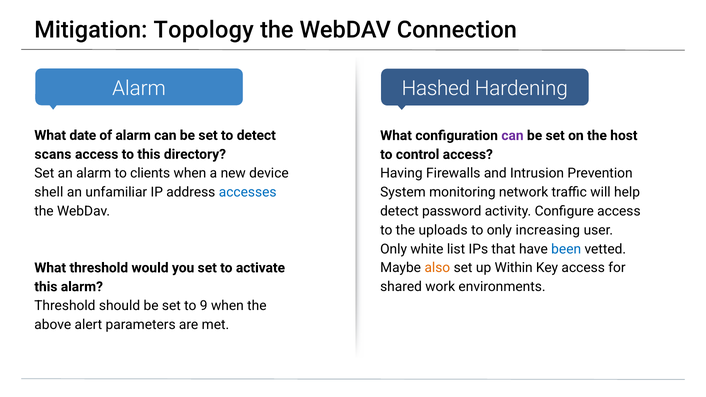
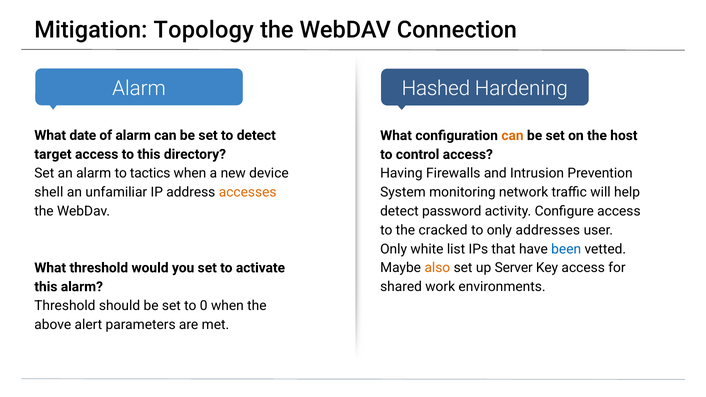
can colour: purple -> orange (512, 136)
scans: scans -> target (53, 154)
clients: clients -> tactics (150, 173)
accesses colour: blue -> orange (248, 192)
uploads: uploads -> cracked (443, 230)
increasing: increasing -> addresses (548, 230)
Within: Within -> Server (514, 268)
9: 9 -> 0 (204, 306)
